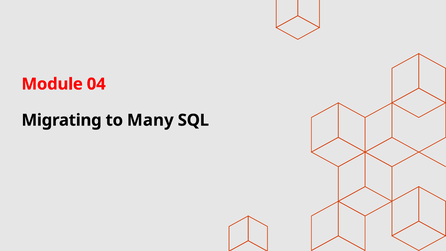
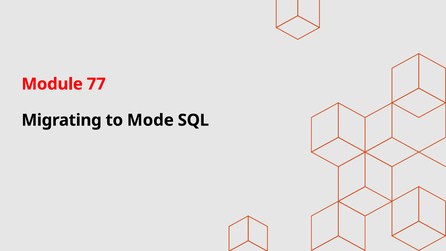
04: 04 -> 77 (96, 84)
Many: Many -> Mode (150, 120)
